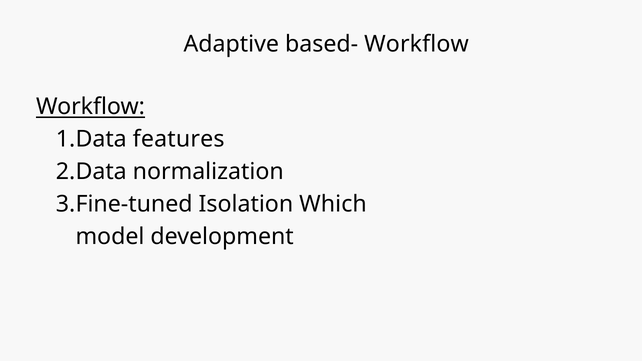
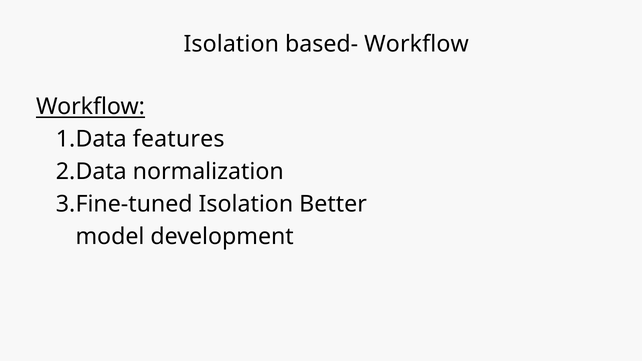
Adaptive: Adaptive -> Isolation (231, 44)
Which: Which -> Better (333, 204)
